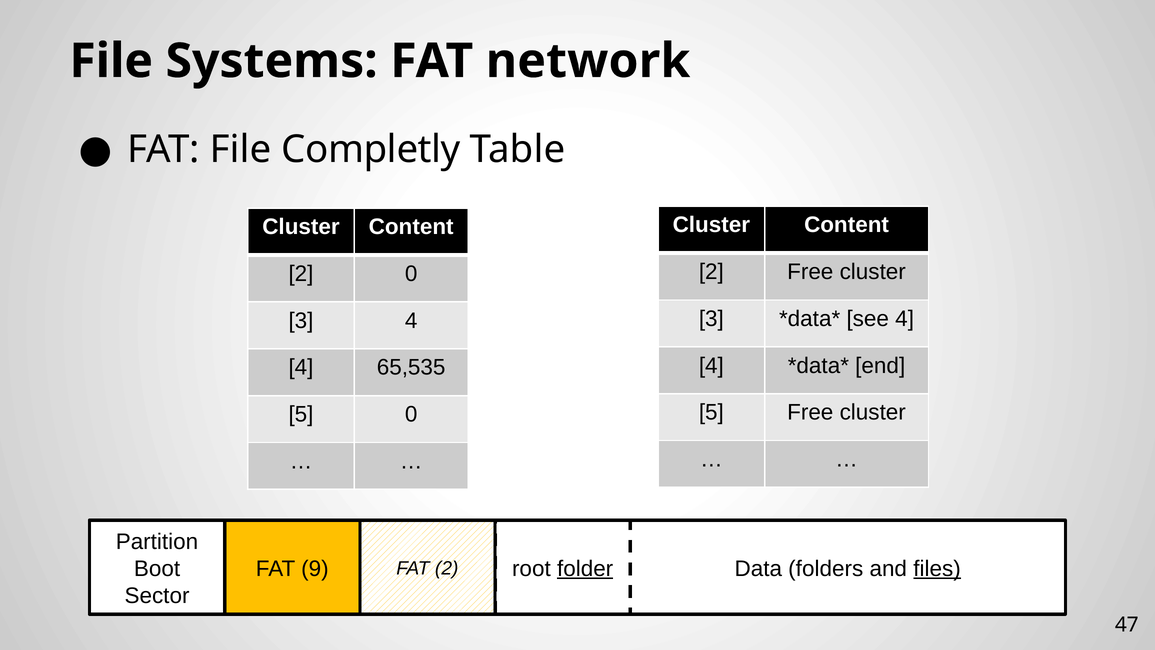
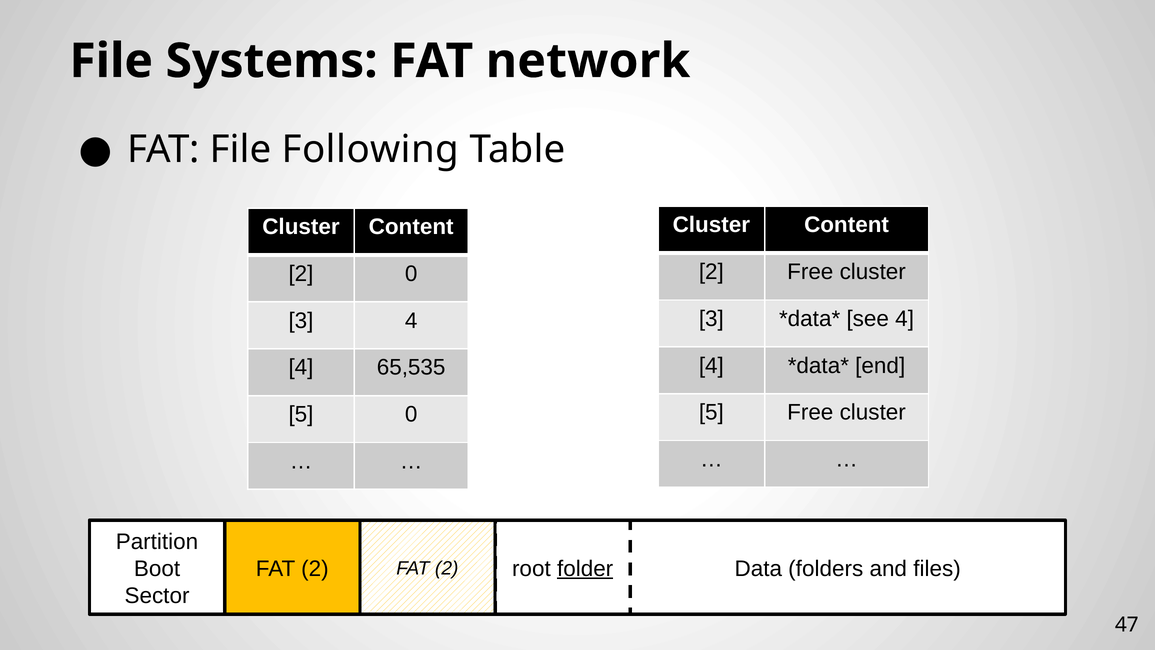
Completly: Completly -> Following (370, 150)
9: 9 -> 2 (315, 568)
files underline: present -> none (937, 568)
